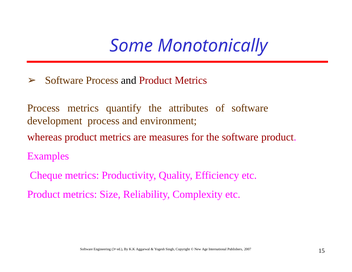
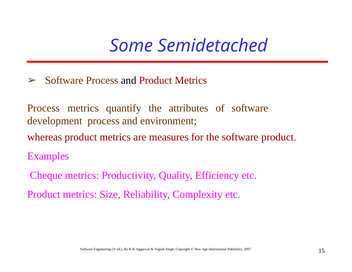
Monotonically: Monotonically -> Semidetached (213, 46)
